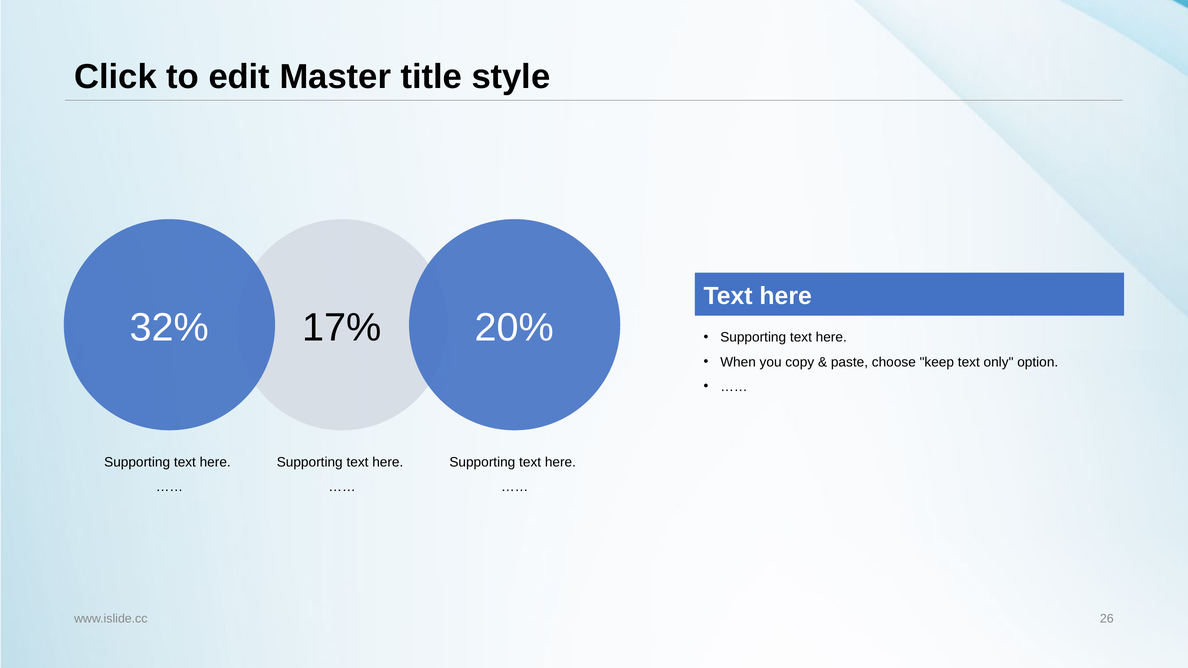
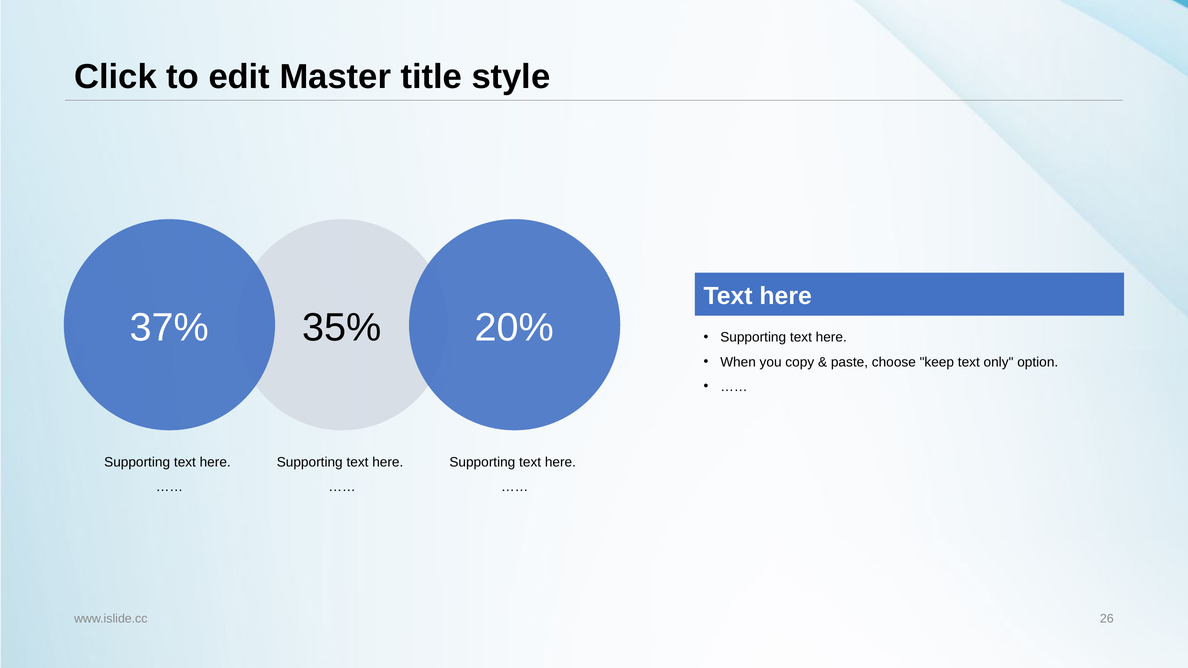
32%: 32% -> 37% (169, 328)
17%: 17% -> 35% (342, 328)
